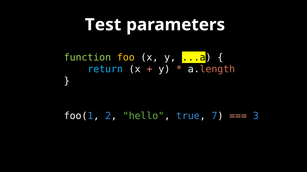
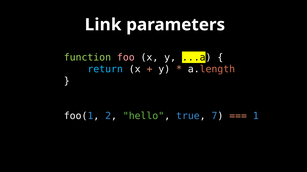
Test: Test -> Link (103, 25)
foo colour: yellow -> pink (126, 58)
3: 3 -> 1 (256, 116)
